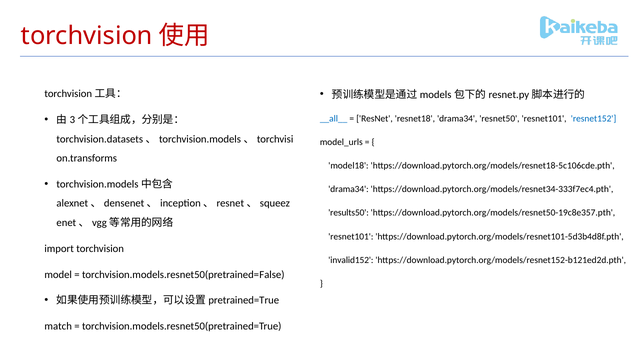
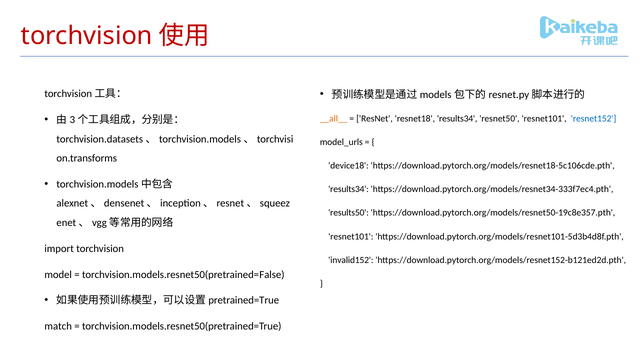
__all__ colour: blue -> orange (334, 119)
resnet18 drama34: drama34 -> results34 (457, 119)
model18: model18 -> device18 (348, 166)
drama34: drama34 -> results34 (349, 189)
